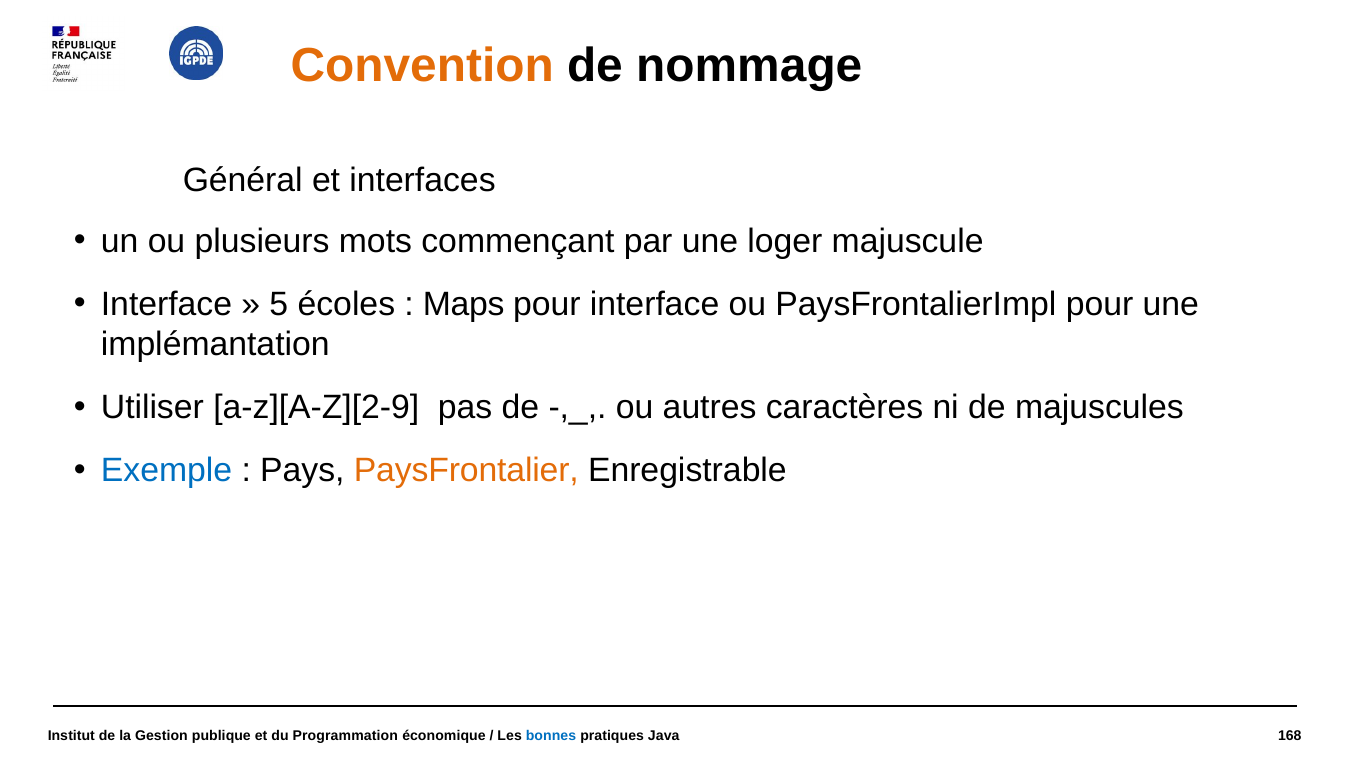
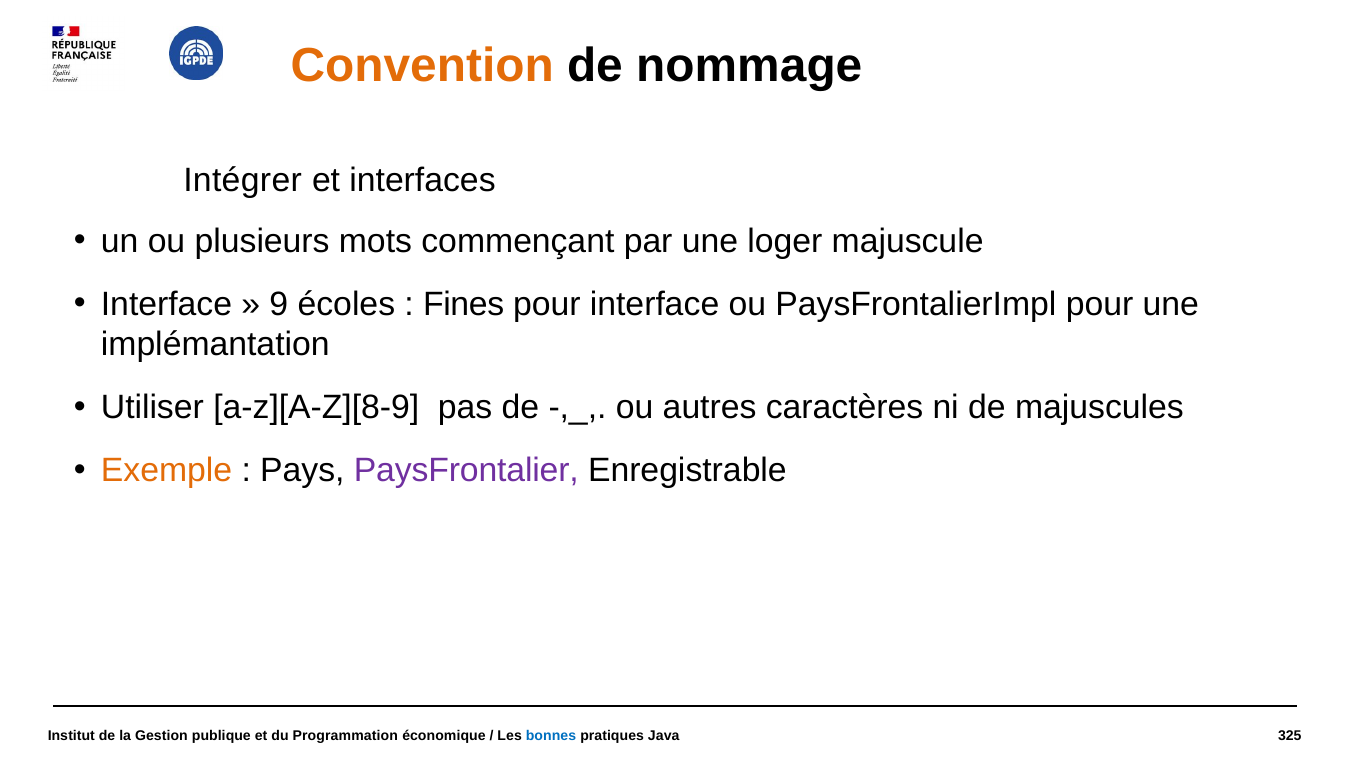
Général: Général -> Intégrer (243, 180)
5: 5 -> 9 (279, 304)
Maps: Maps -> Fines (464, 304)
a-z][A-Z][2-9: a-z][A-Z][2-9 -> a-z][A-Z][8-9 (316, 408)
Exemple colour: blue -> orange (167, 471)
PaysFrontalier colour: orange -> purple (466, 471)
168: 168 -> 325 (1290, 737)
